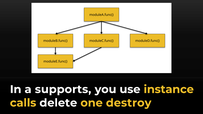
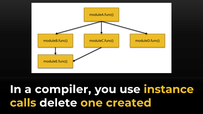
supports: supports -> compiler (63, 89)
destroy: destroy -> created (129, 103)
